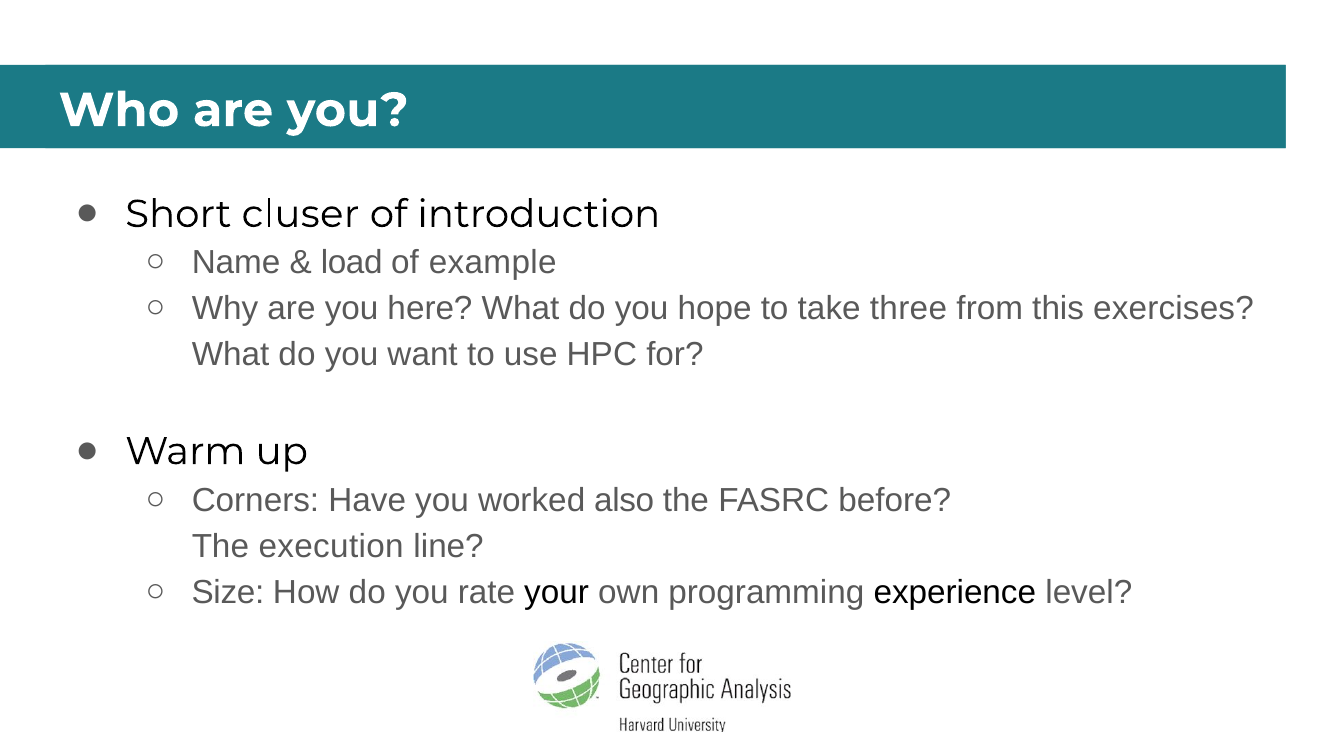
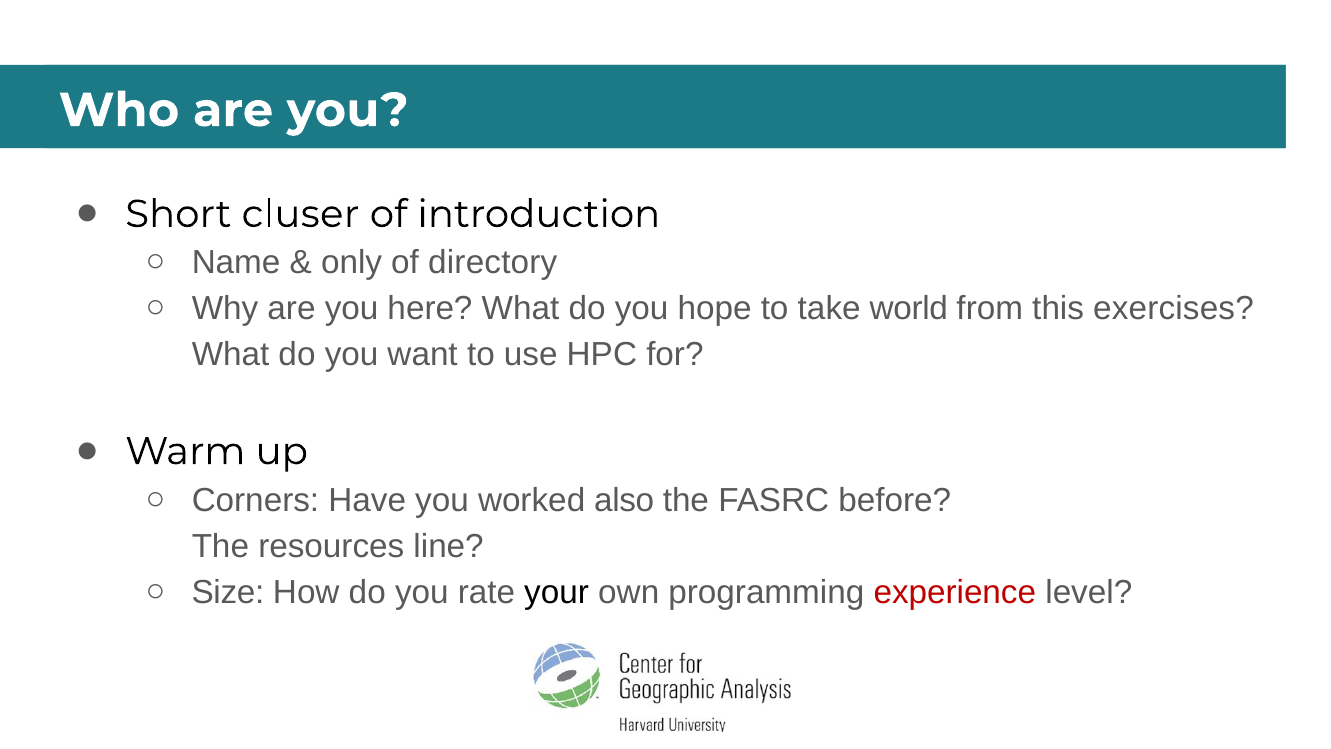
load: load -> only (352, 263)
example: example -> directory (493, 263)
three: three -> world (909, 309)
execution: execution -> resources (331, 546)
experience colour: black -> red (955, 592)
